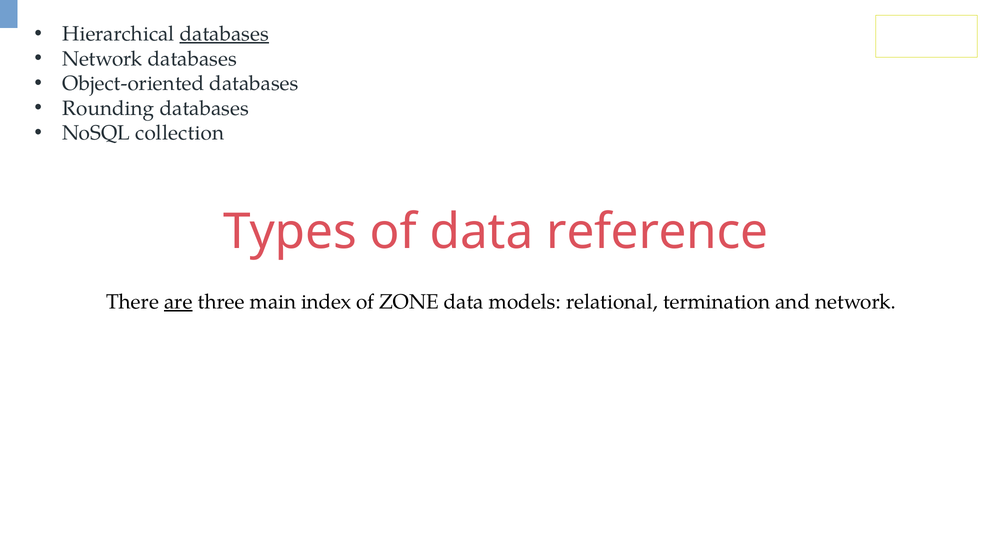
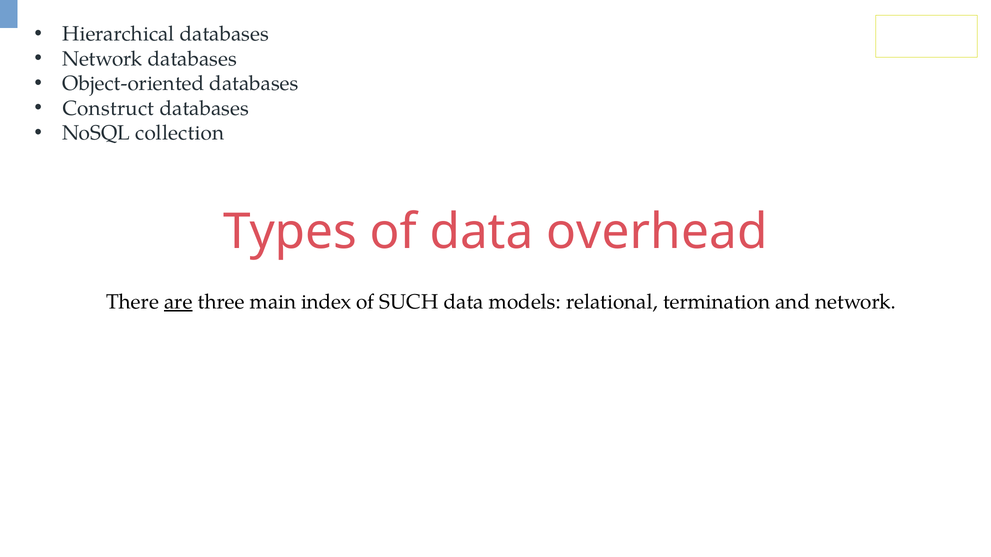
databases underline: present -> none (224, 34)
Rounding: Rounding -> Construct (108, 108)
reference: reference -> overhead (657, 232)
ZONE: ZONE -> SUCH (409, 302)
